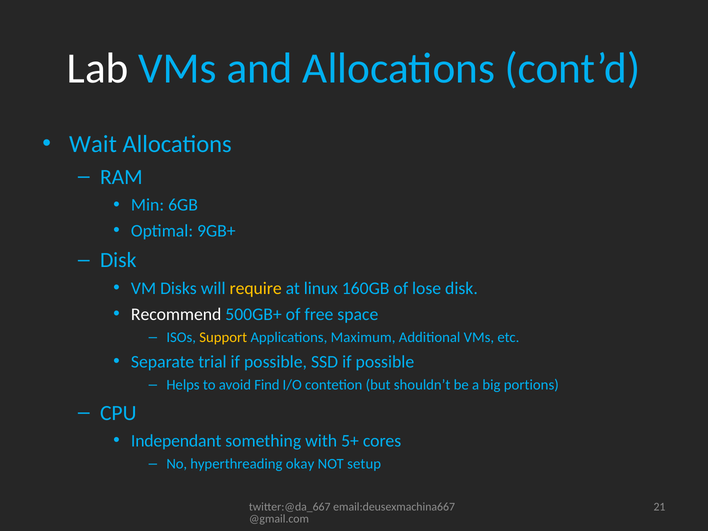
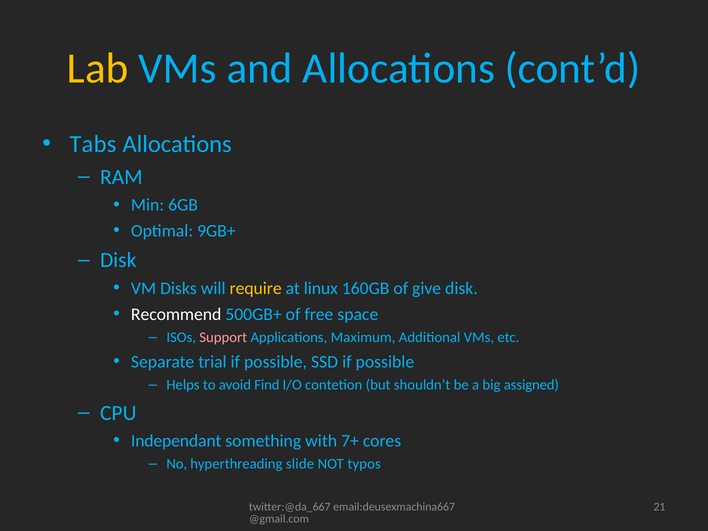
Lab colour: white -> yellow (98, 69)
Wait: Wait -> Tabs (93, 144)
lose: lose -> give (427, 288)
Support colour: yellow -> pink (223, 337)
portions: portions -> assigned (531, 385)
5+: 5+ -> 7+ (350, 441)
okay: okay -> slide (300, 464)
setup: setup -> typos (364, 464)
